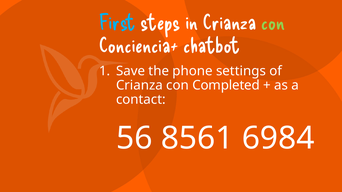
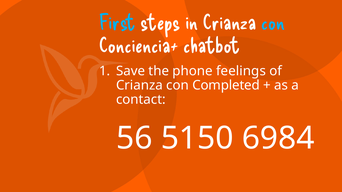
con colour: light green -> light blue (273, 23)
settings: settings -> feelings (241, 71)
8561: 8561 -> 5150 (197, 138)
